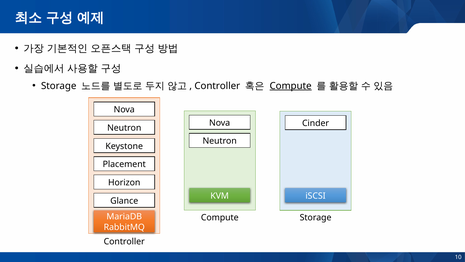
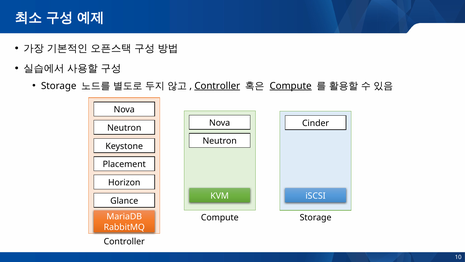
Controller underline: none -> present (217, 86)
